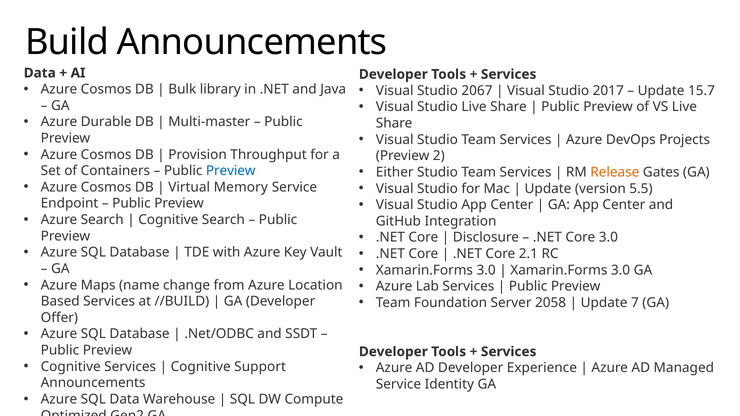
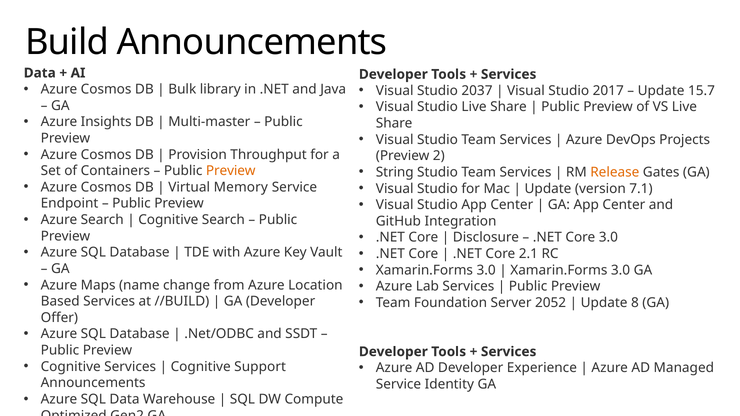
2067: 2067 -> 2037 (477, 91)
Durable: Durable -> Insights (106, 122)
Either: Either -> String (395, 172)
Preview colour: blue -> orange (231, 171)
5.5: 5.5 -> 7.1 (641, 189)
2058: 2058 -> 2052 (551, 303)
7: 7 -> 8 (635, 303)
